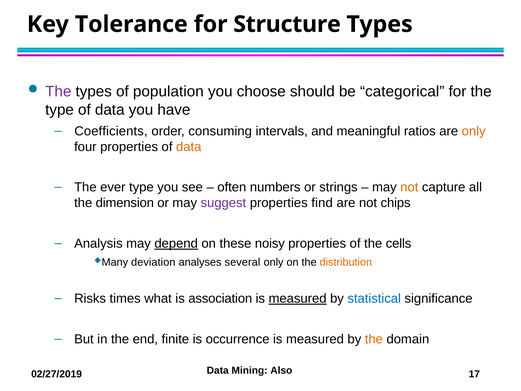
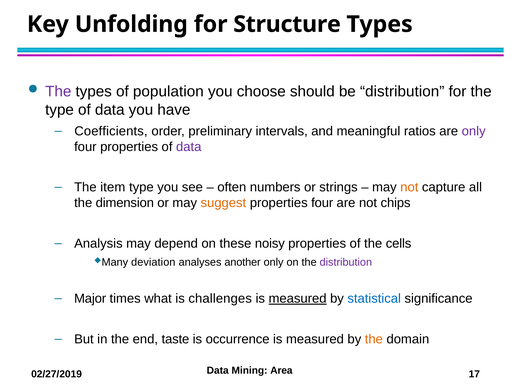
Tolerance: Tolerance -> Unfolding (131, 24)
be categorical: categorical -> distribution (402, 91)
consuming: consuming -> preliminary (220, 131)
only colour: orange -> purple (474, 131)
data colour: orange -> purple (189, 147)
ever: ever -> item (113, 187)
suggest colour: purple -> orange (223, 203)
properties find: find -> four (322, 203)
depend underline: present -> none (176, 243)
several: several -> another (243, 262)
distribution colour: orange -> purple (346, 262)
Risks: Risks -> Major (90, 298)
association: association -> challenges (220, 298)
finite: finite -> taste (175, 339)
Also: Also -> Area (281, 370)
